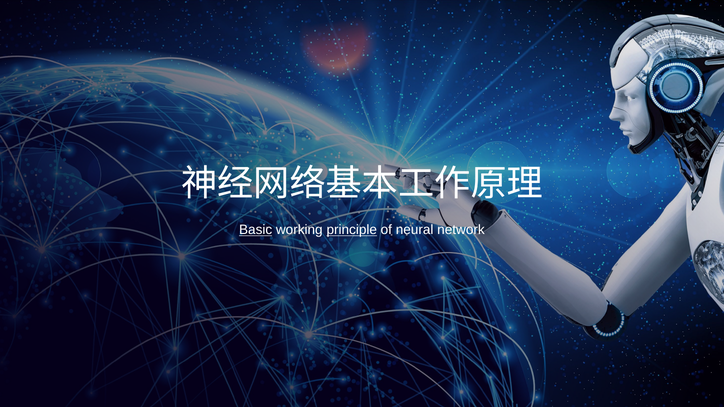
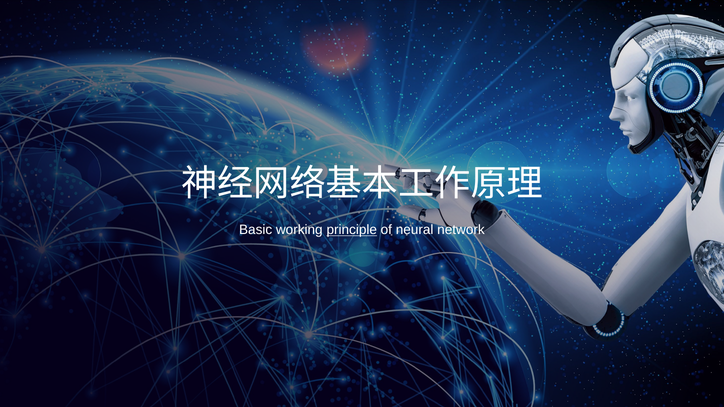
Basic underline: present -> none (256, 230)
